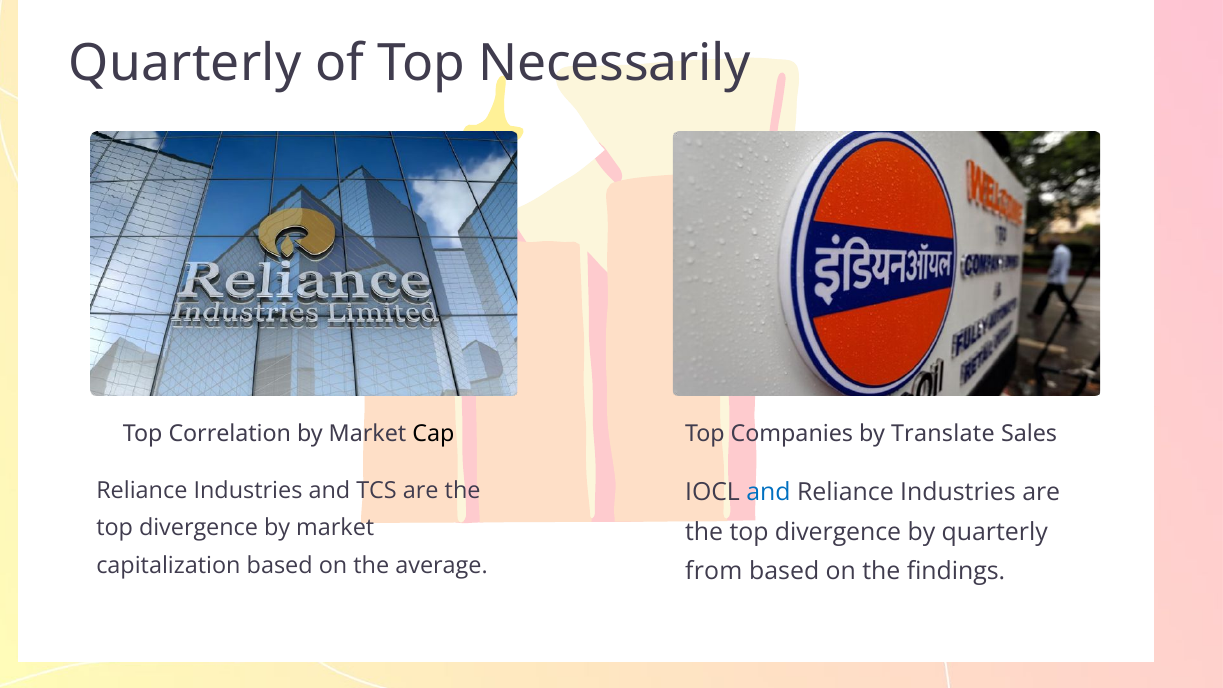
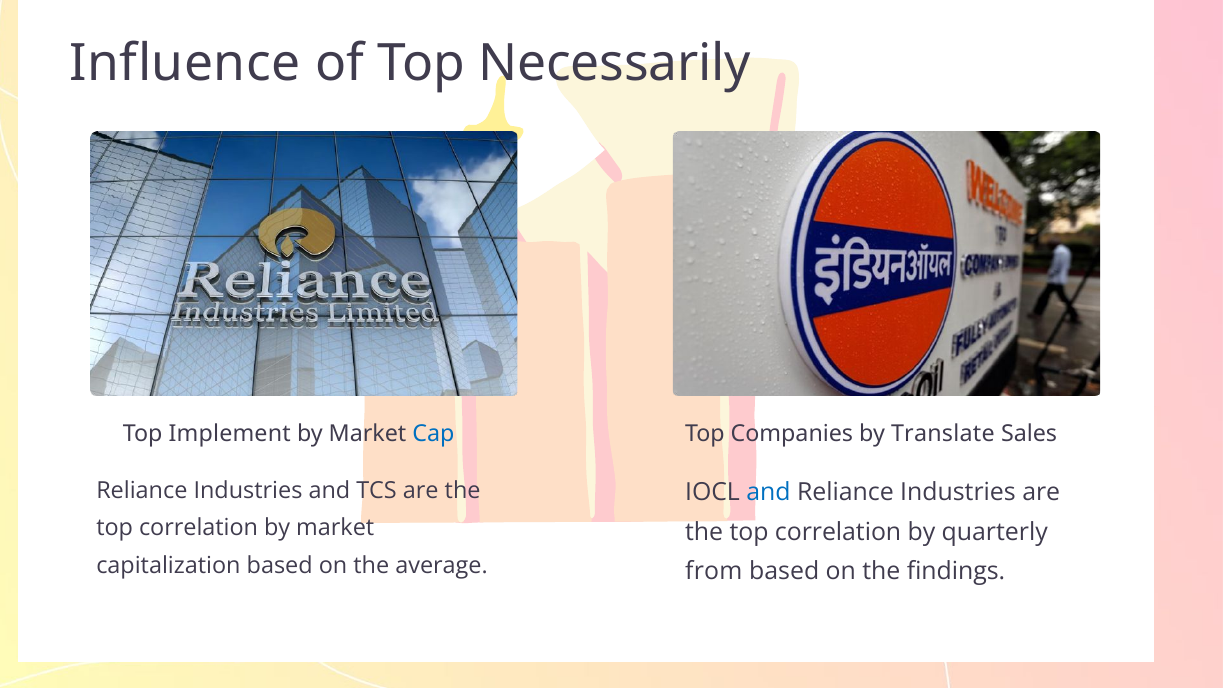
Quarterly: Quarterly -> Influence (185, 63)
Correlation: Correlation -> Implement (230, 434)
Cap colour: black -> blue (433, 434)
divergence: divergence -> correlation (199, 528)
divergence: divergence -> correlation (838, 532)
